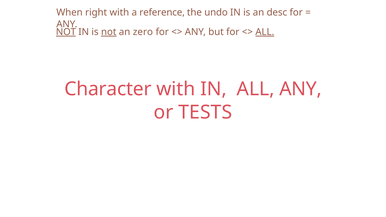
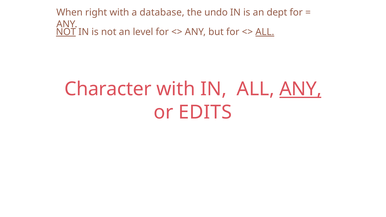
reference: reference -> database (162, 13)
desc: desc -> dept (277, 13)
not underline: present -> none (109, 32)
zero: zero -> level (143, 32)
ANY underline: none -> present (301, 89)
TESTS: TESTS -> EDITS (205, 112)
